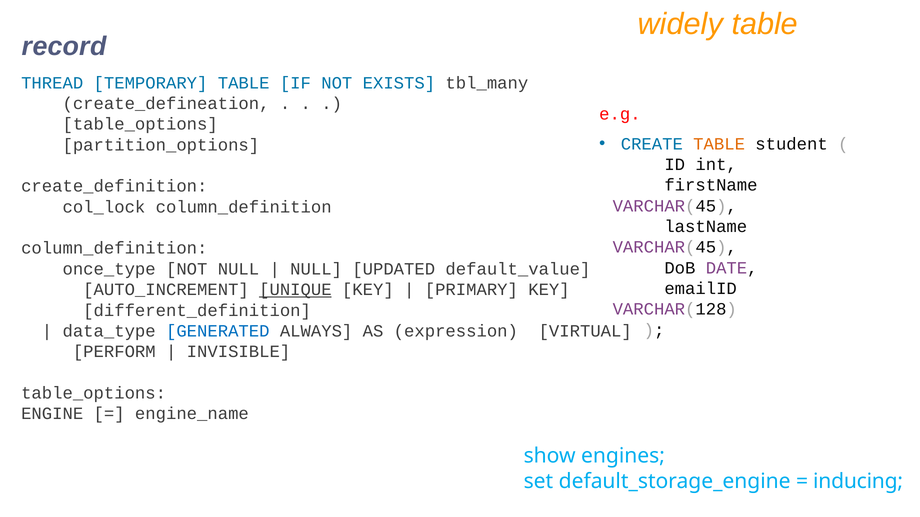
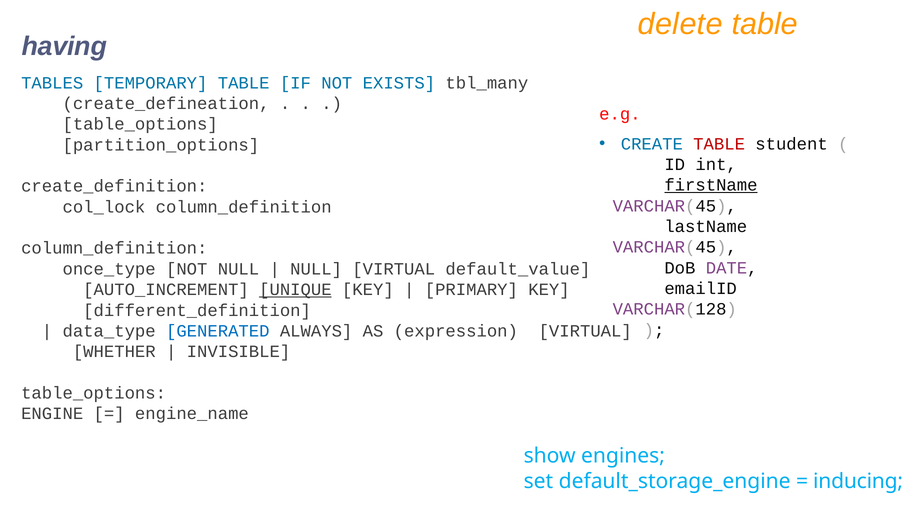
widely: widely -> delete (680, 24)
record: record -> having (64, 46)
THREAD: THREAD -> TABLES (52, 83)
TABLE colour: orange -> red (719, 144)
firstName underline: none -> present (711, 185)
NULL UPDATED: UPDATED -> VIRTUAL (394, 269)
PERFORM: PERFORM -> WHETHER (114, 352)
